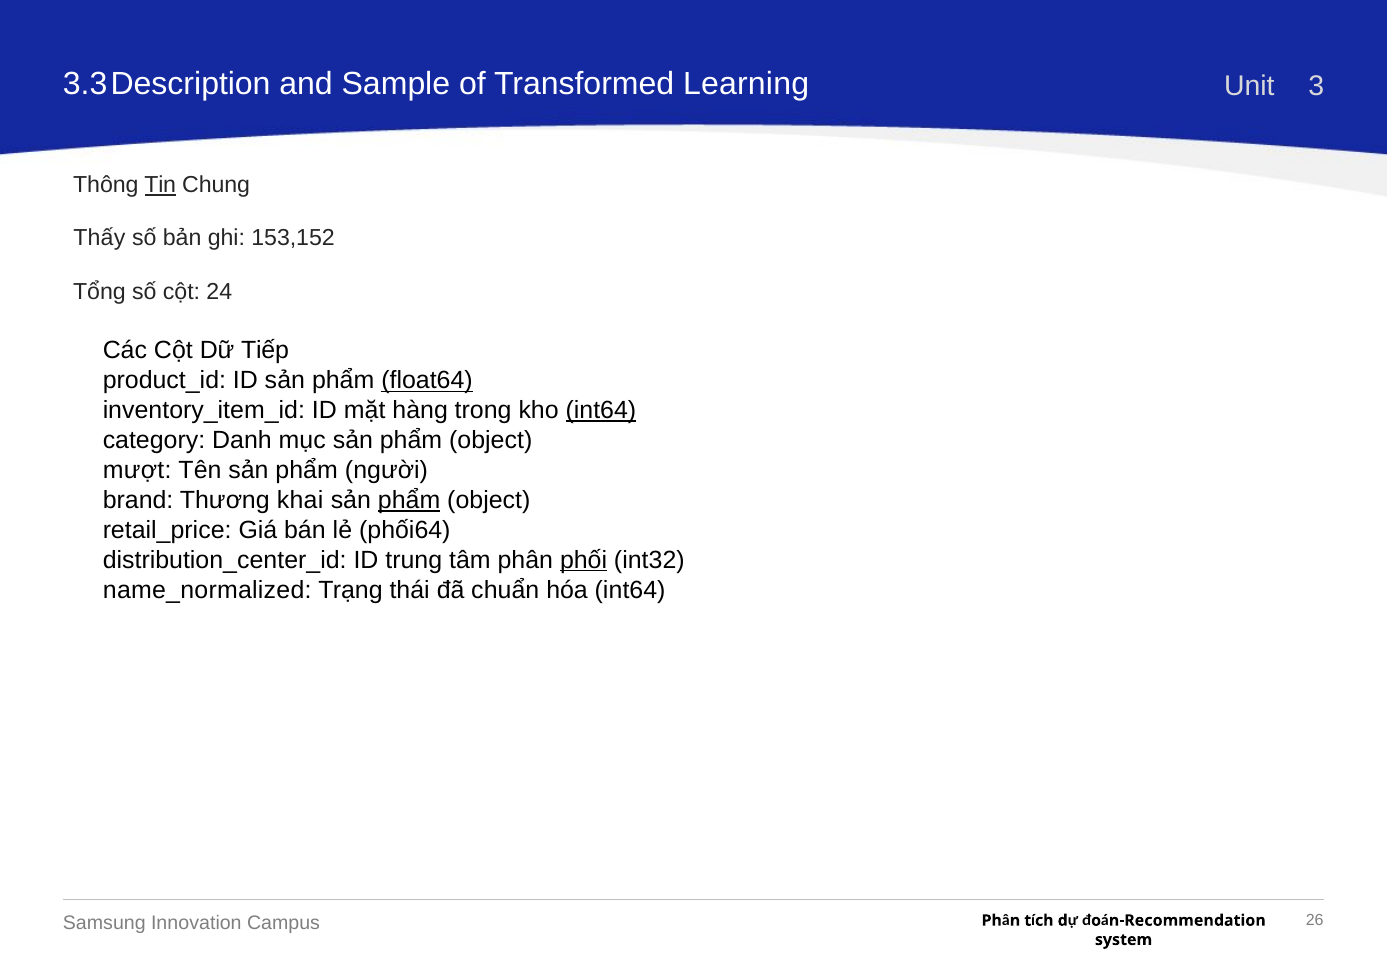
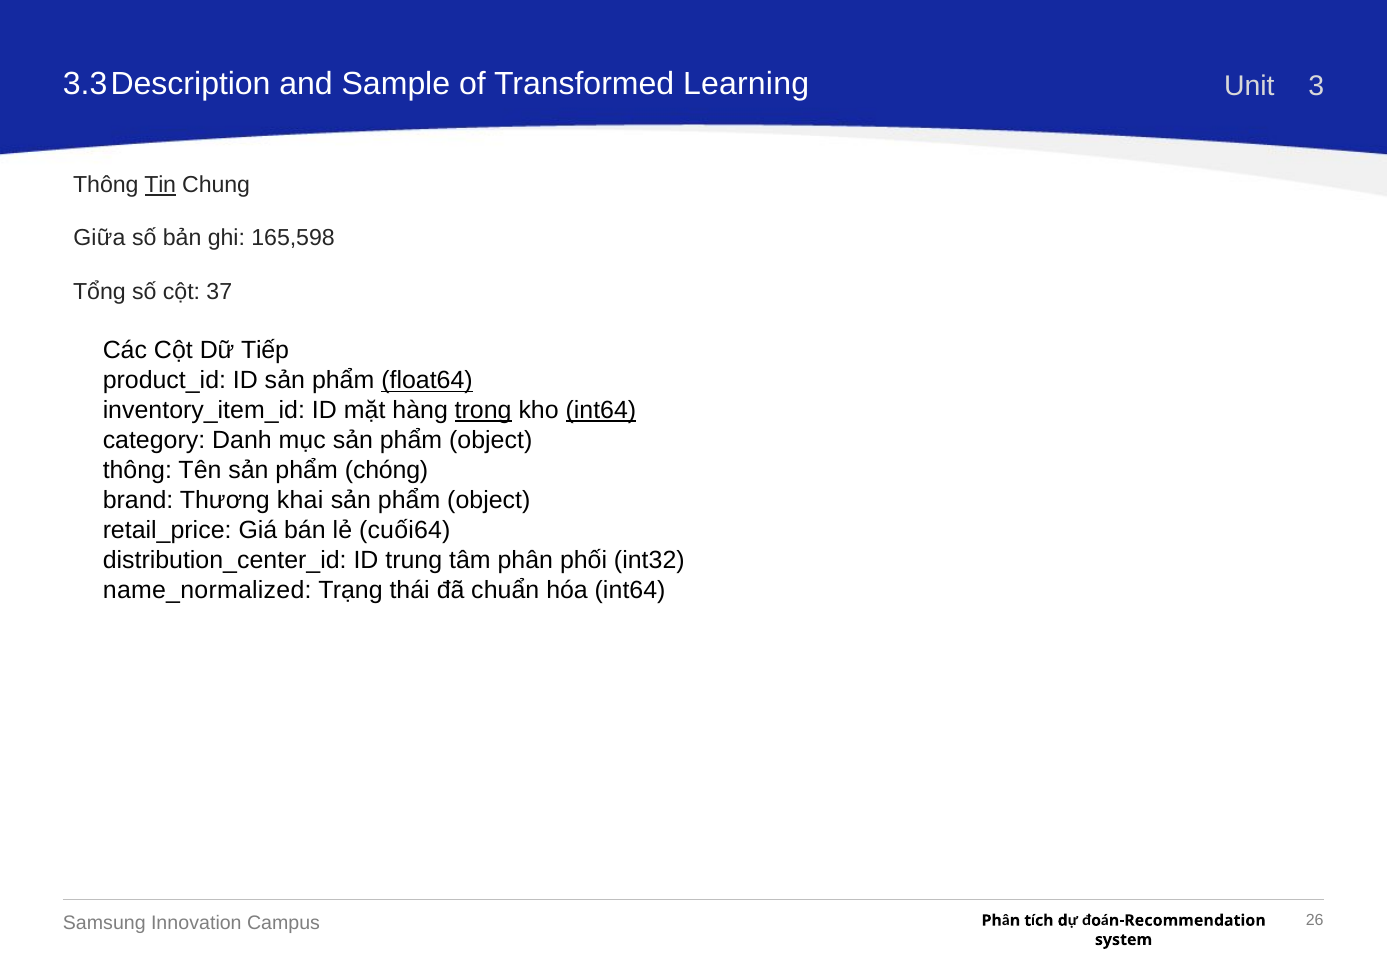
Thấy: Thấy -> Giữa (99, 238)
153,152: 153,152 -> 165,598 (293, 238)
24: 24 -> 37 (219, 292)
trong underline: none -> present (483, 411)
mượt: mượt -> thông (137, 471)
người: người -> chóng (387, 471)
phẩm underline: present -> none (409, 500)
phối64: phối64 -> cuối64 (405, 530)
phối underline: present -> none (584, 560)
